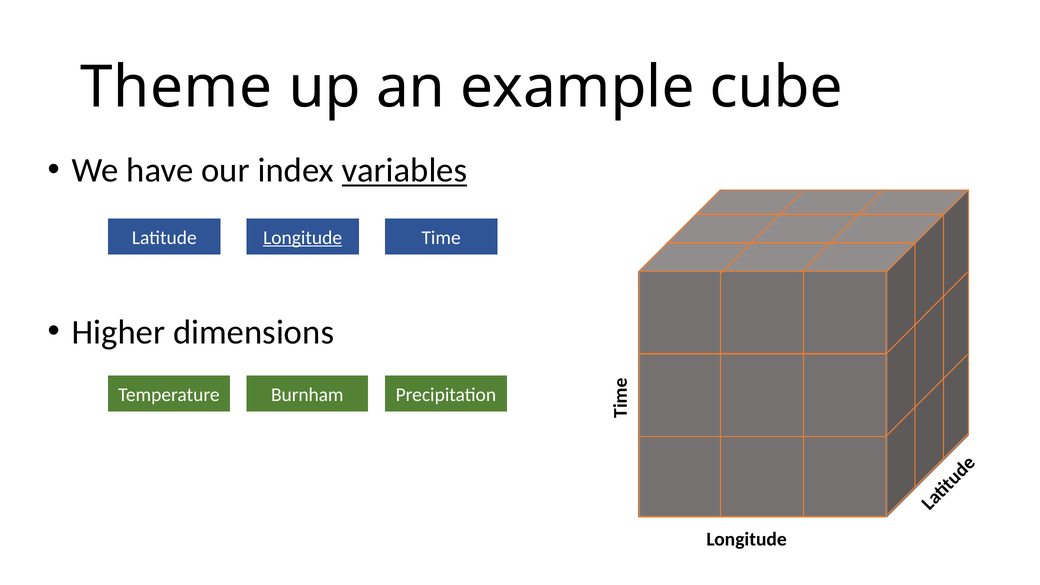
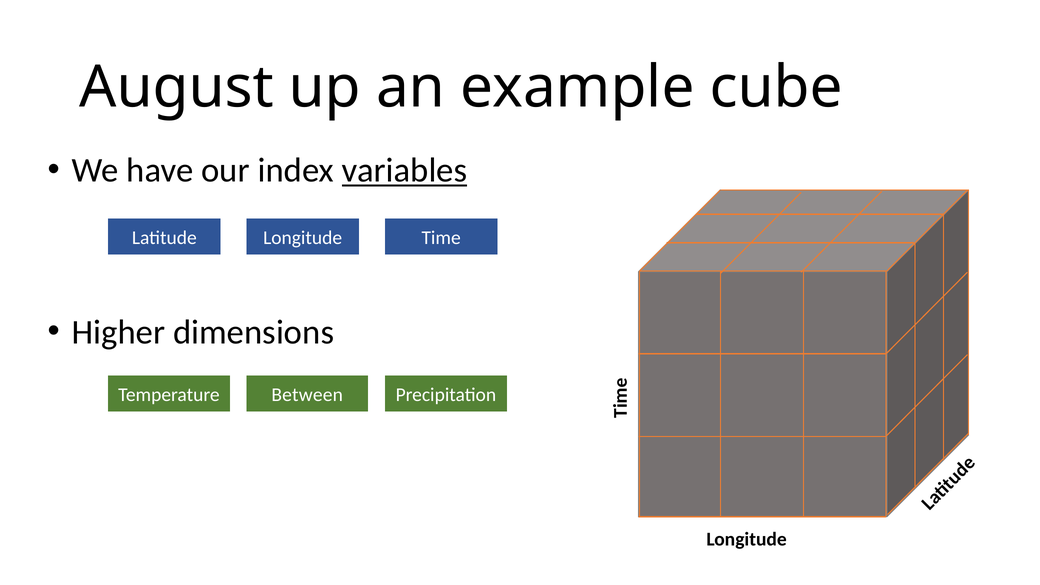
Theme: Theme -> August (176, 87)
Longitude underline: present -> none (303, 238)
Burnham: Burnham -> Between (307, 395)
